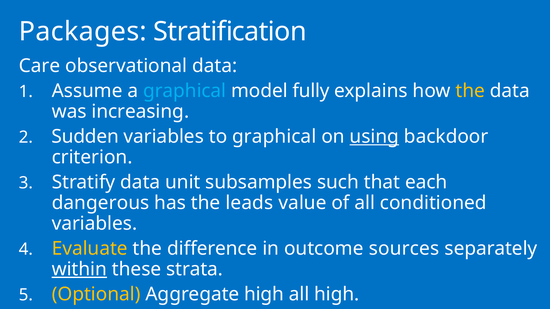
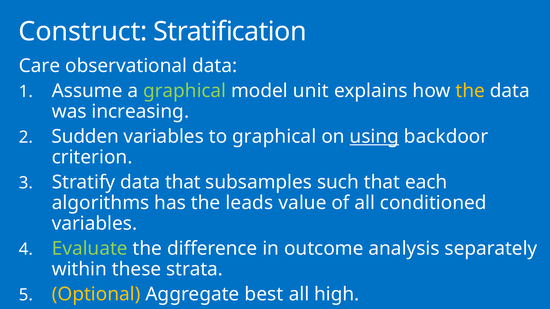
Packages: Packages -> Construct (83, 31)
graphical colour: light blue -> light green (185, 91)
fully: fully -> unit (311, 91)
data unit: unit -> that (183, 182)
dangerous: dangerous -> algorithms (101, 203)
Evaluate colour: yellow -> light green (90, 249)
sources: sources -> analysis (404, 249)
within underline: present -> none (79, 269)
Aggregate high: high -> best (264, 295)
